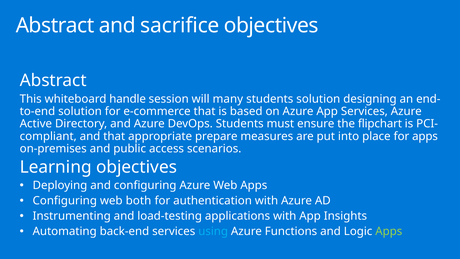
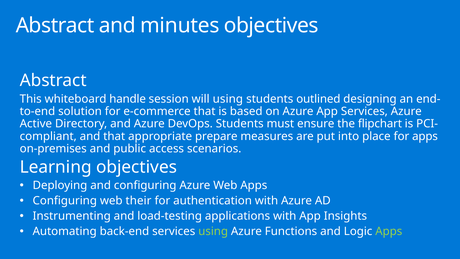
sacrifice: sacrifice -> minutes (180, 26)
will many: many -> using (228, 99)
students solution: solution -> outlined (318, 99)
both: both -> their (138, 201)
using colour: light blue -> light green (213, 231)
